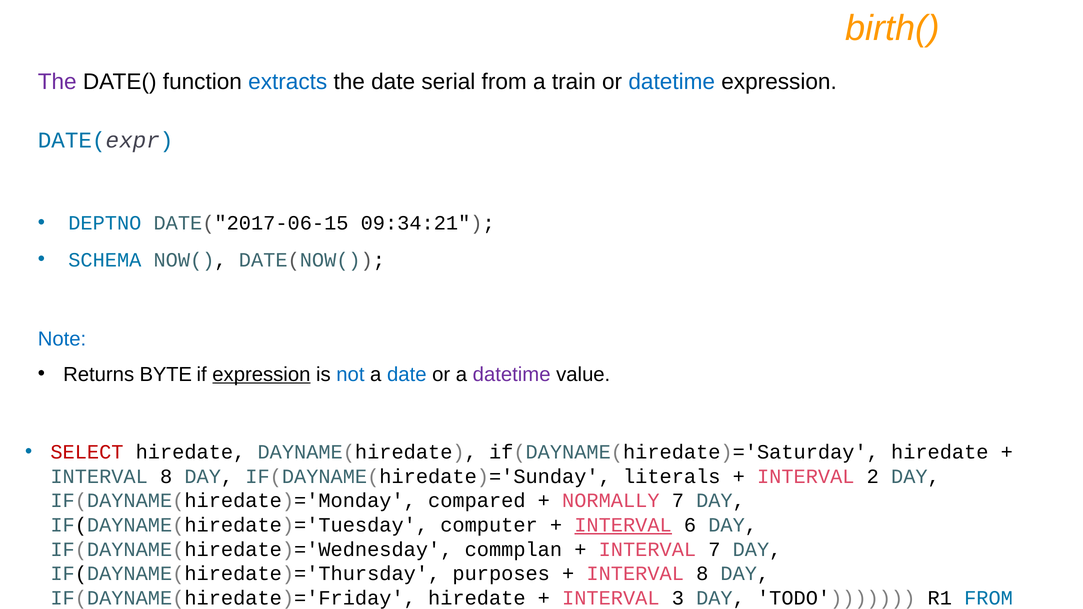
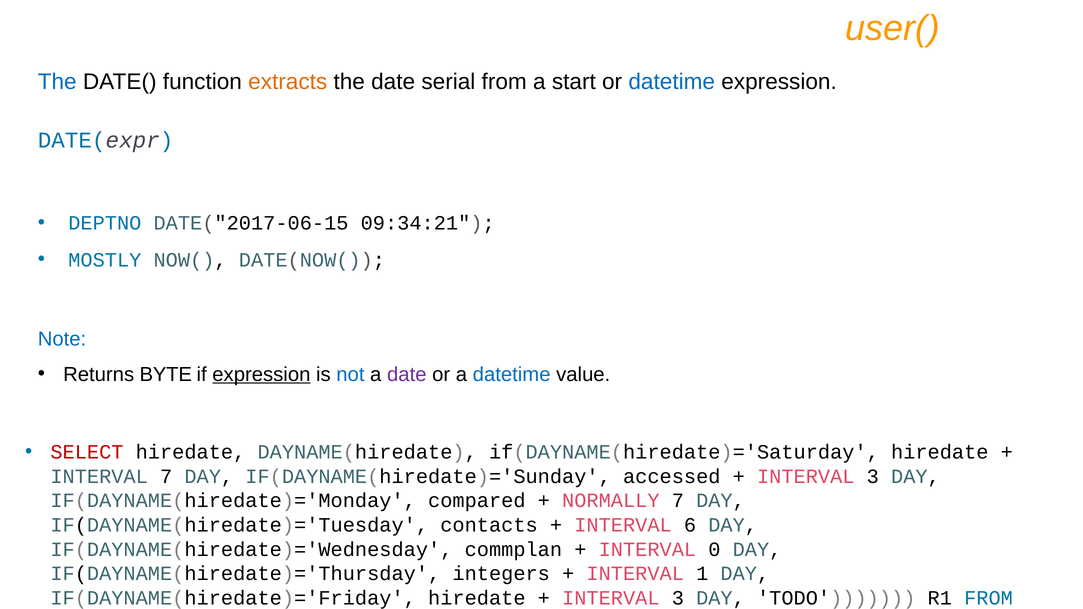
birth(: birth( -> user( (892, 28)
The colour: purple -> blue (57, 82)
extracts colour: blue -> orange (288, 82)
train: train -> start (574, 82)
SCHEMA: SCHEMA -> MOSTLY (105, 260)
date colour: blue -> purple (407, 374)
datetime colour: purple -> blue (512, 374)
8: 8 -> 7 (166, 476)
literals: literals -> accessed (672, 476)
2: 2 -> 3 (873, 476)
computer: computer -> contacts (489, 525)
INTERVAL underline: present -> none (623, 525)
INTERVAL 7: 7 -> 0 (714, 550)
purposes: purposes -> integers (501, 574)
8: 8 -> 1 (702, 574)
